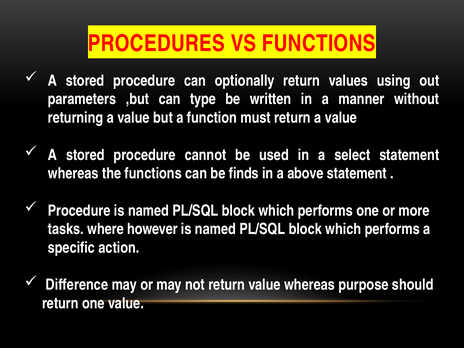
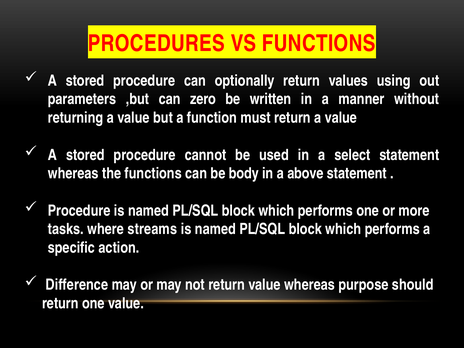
type: type -> zero (203, 99)
finds: finds -> body (244, 173)
however: however -> streams (152, 229)
